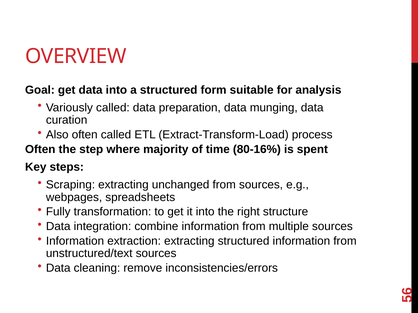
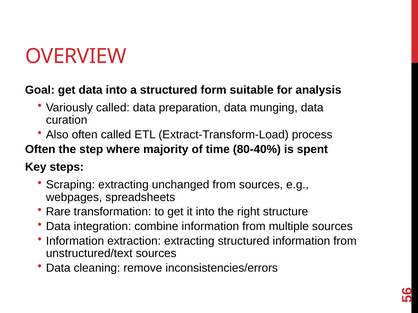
80-16%: 80-16% -> 80-40% (257, 149)
Fully: Fully -> Rare (58, 212)
